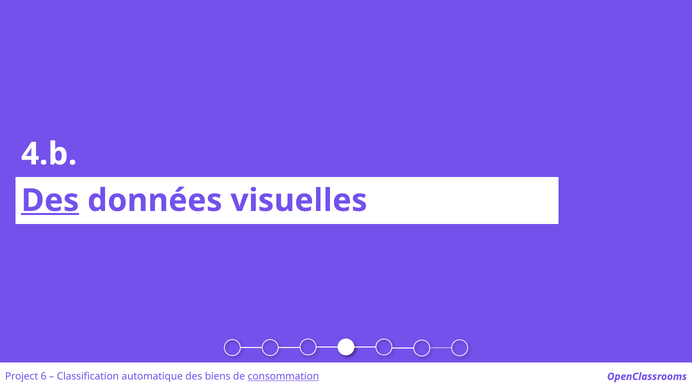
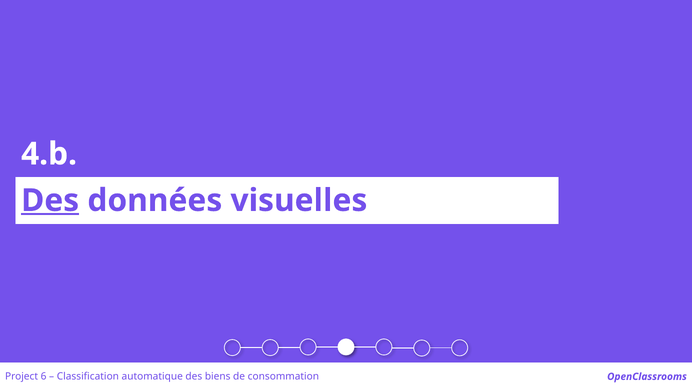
consommation underline: present -> none (283, 377)
